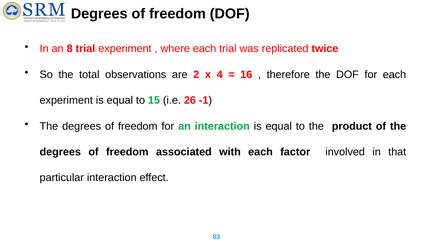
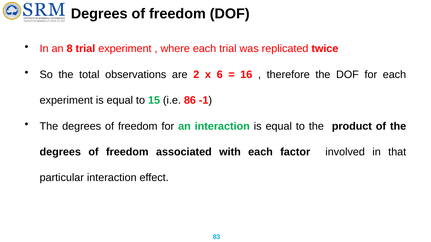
4: 4 -> 6 (220, 75)
26: 26 -> 86 (190, 100)
